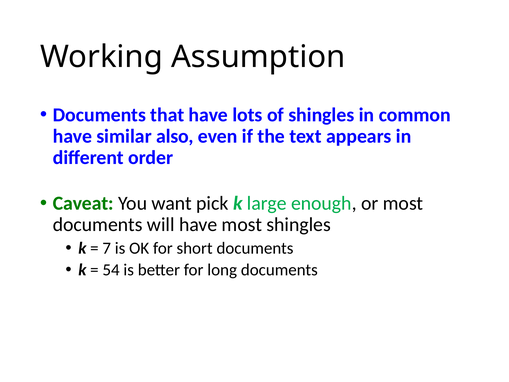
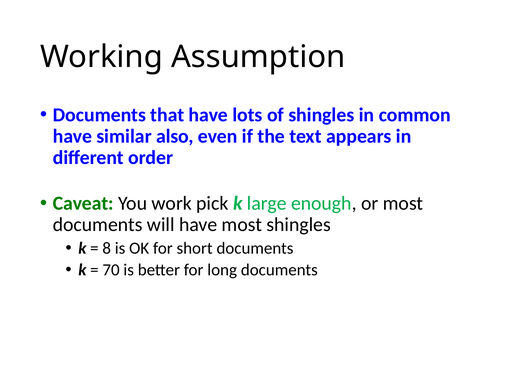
want: want -> work (172, 203)
7: 7 -> 8 (107, 248)
54: 54 -> 70 (111, 270)
